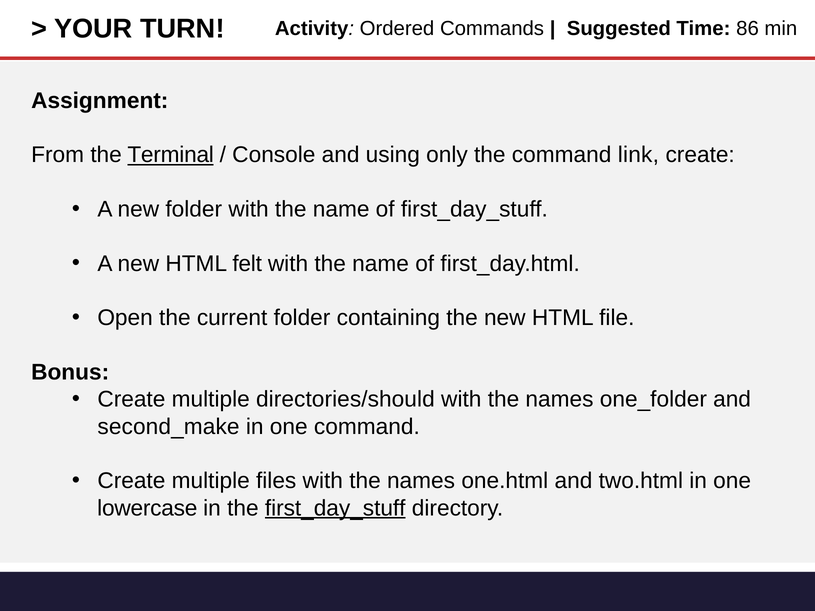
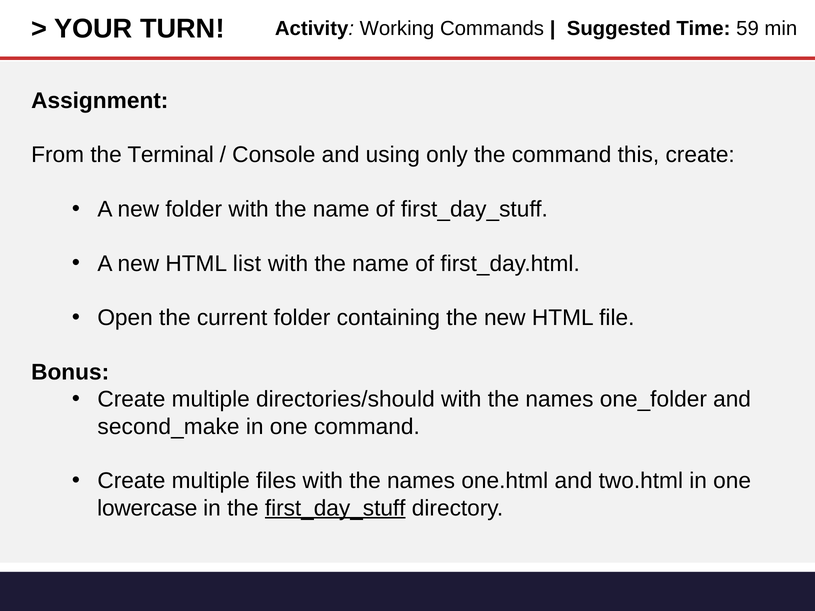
Ordered: Ordered -> Working (397, 29)
86: 86 -> 59 (748, 29)
Terminal underline: present -> none (171, 155)
link: link -> this (638, 155)
felt: felt -> list (247, 264)
